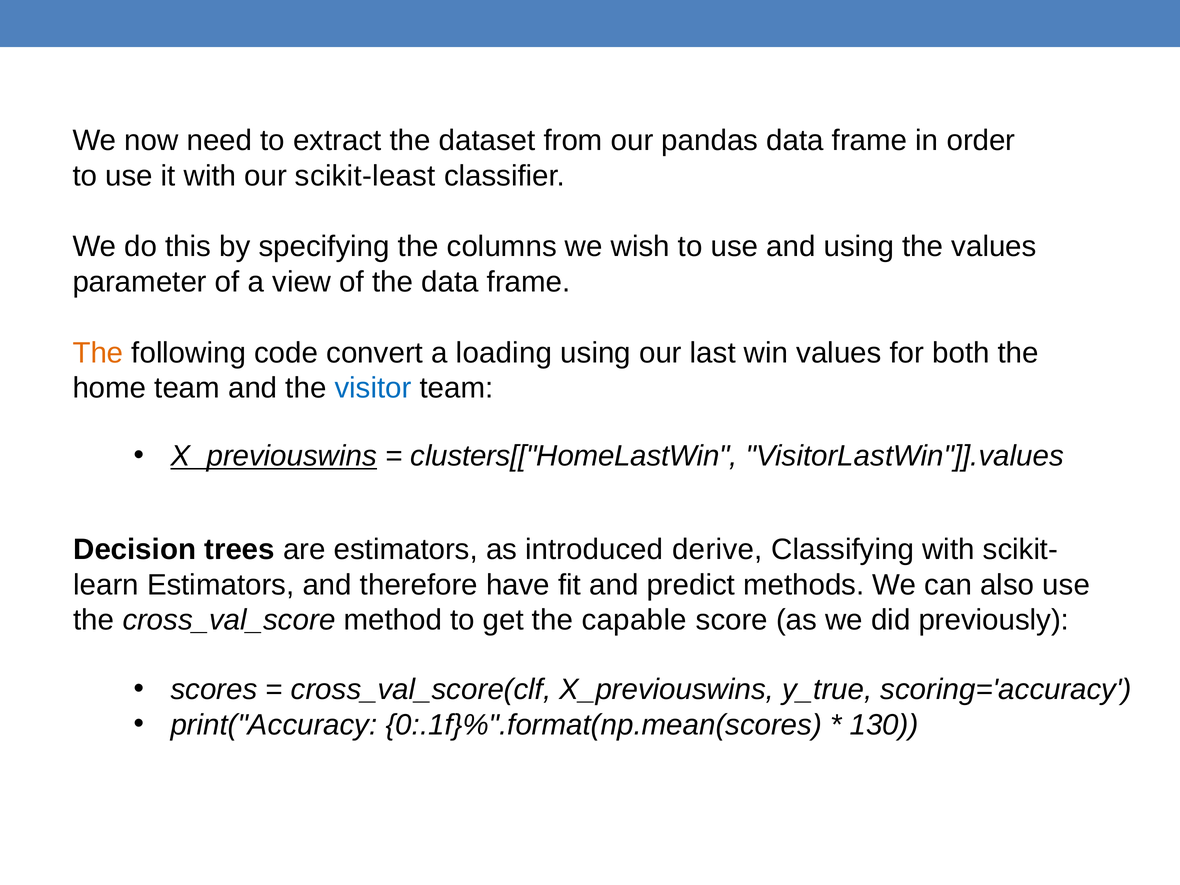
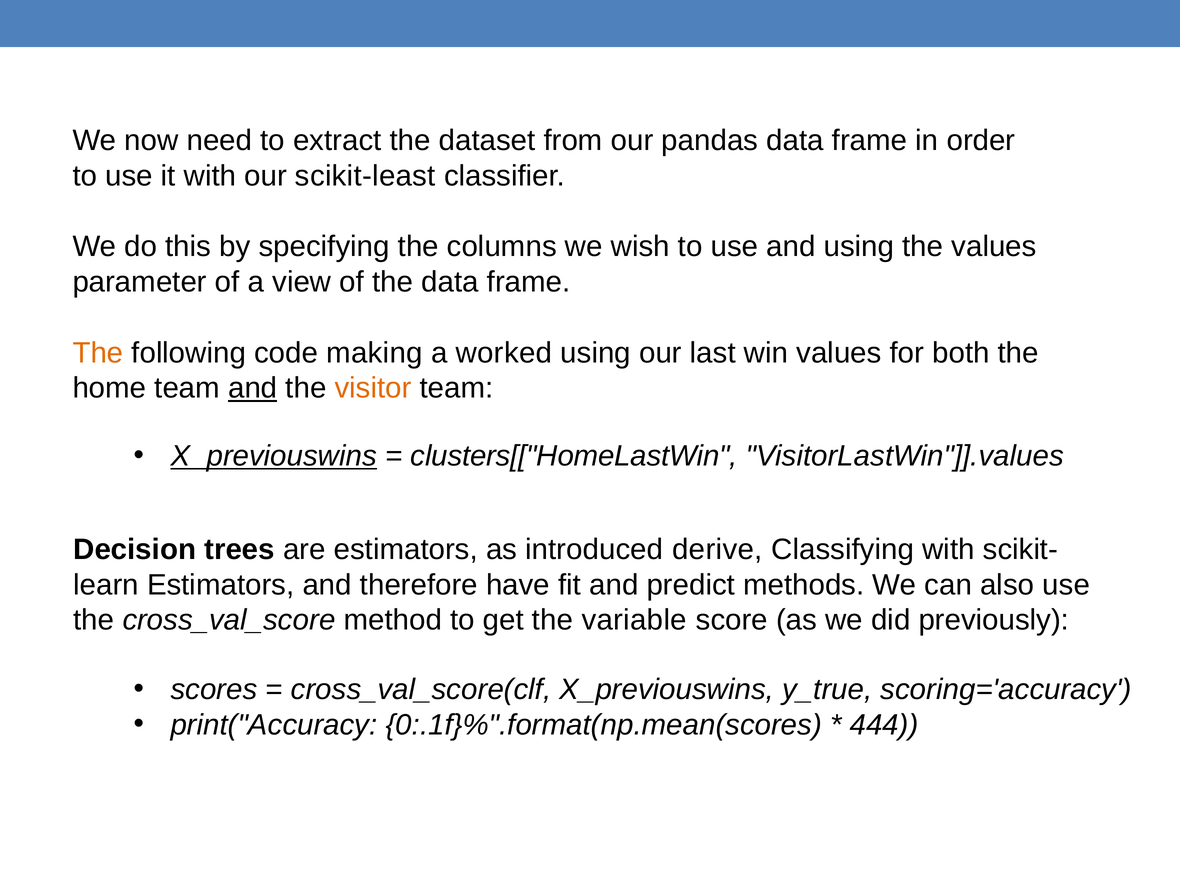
convert: convert -> making (375, 353)
loading: loading -> worked (504, 353)
and underline: none -> present (253, 388)
visitor colour: blue -> orange (373, 388)
capable: capable -> variable (634, 620)
130: 130 -> 444 (884, 725)
